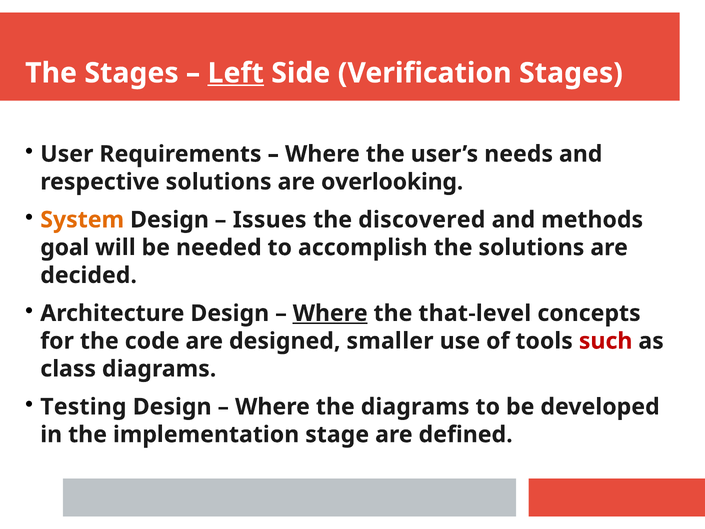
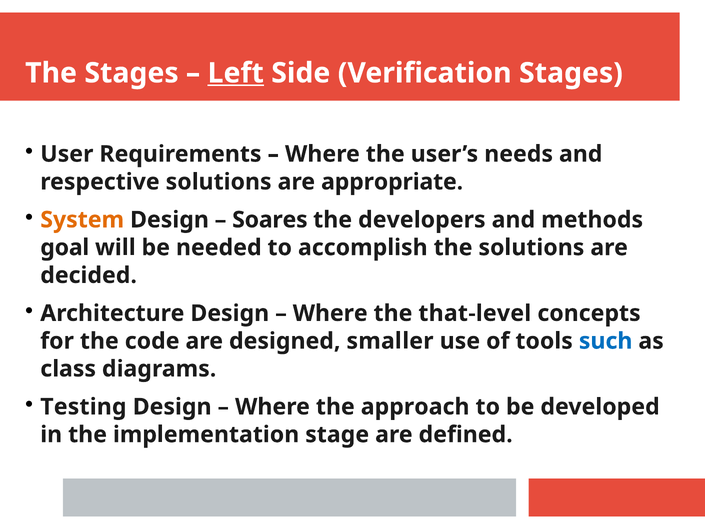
overlooking: overlooking -> appropriate (392, 182)
Issues: Issues -> Soares (270, 220)
discovered: discovered -> developers (422, 220)
Where underline: present -> none (330, 313)
such colour: red -> blue (606, 341)
the diagrams: diagrams -> approach (415, 407)
